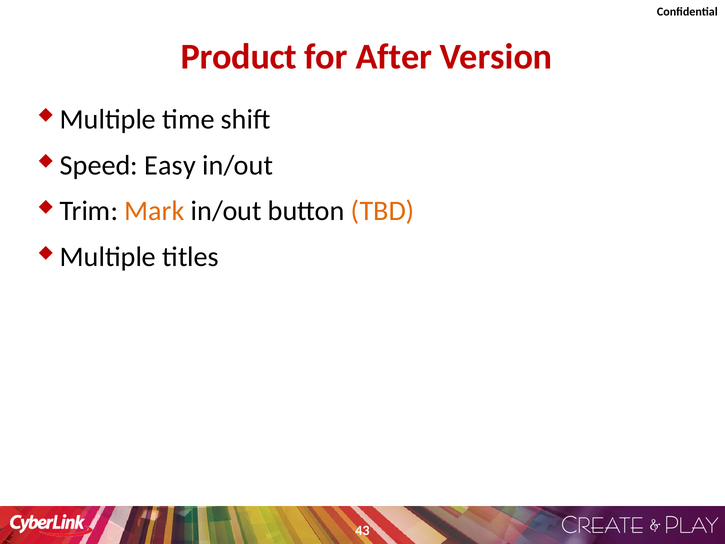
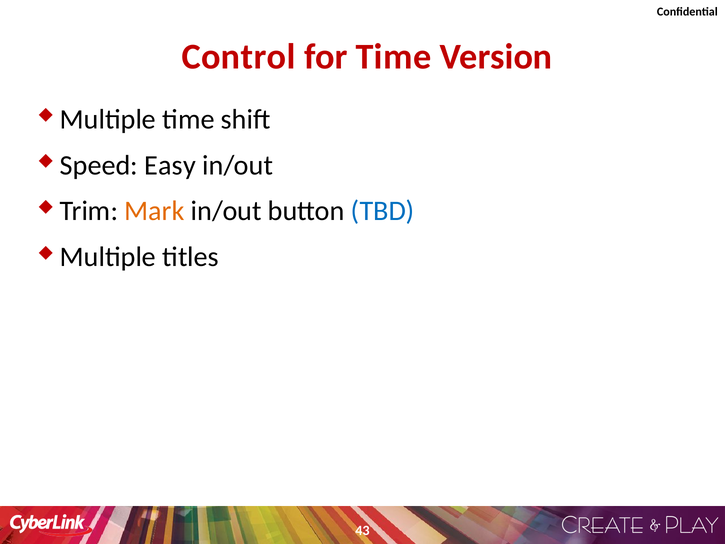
Product: Product -> Control (239, 57)
for After: After -> Time (393, 57)
TBD colour: orange -> blue (383, 211)
